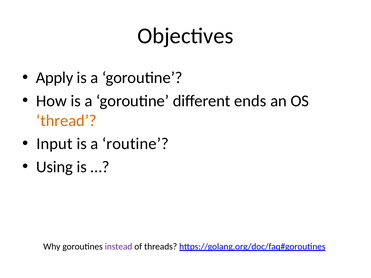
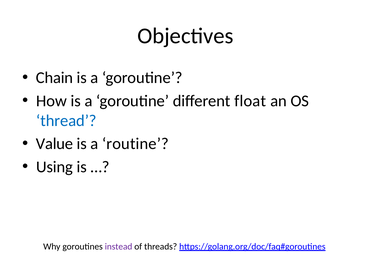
Apply: Apply -> Chain (55, 78)
ends: ends -> float (250, 101)
thread colour: orange -> blue (66, 121)
Input: Input -> Value (55, 144)
